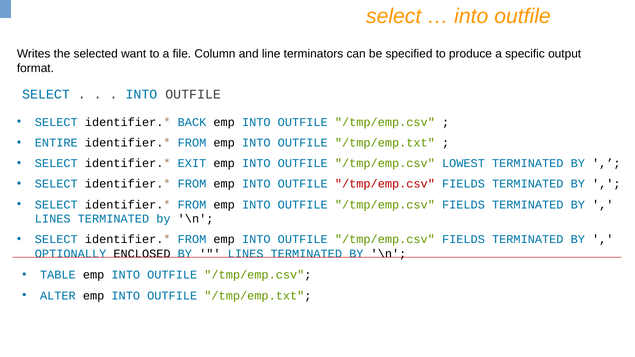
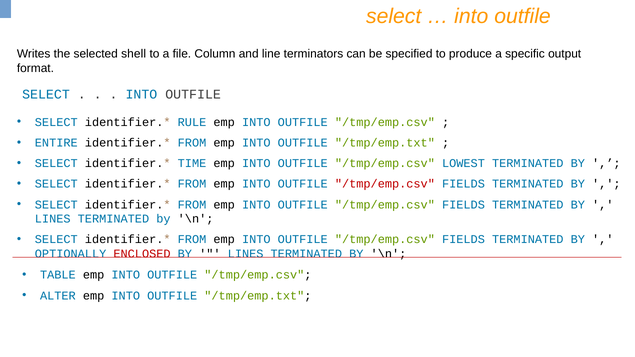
want: want -> shell (134, 54)
BACK: BACK -> RULE (192, 122)
EXIT: EXIT -> TIME (192, 163)
ENCLOSED colour: black -> red (142, 254)
